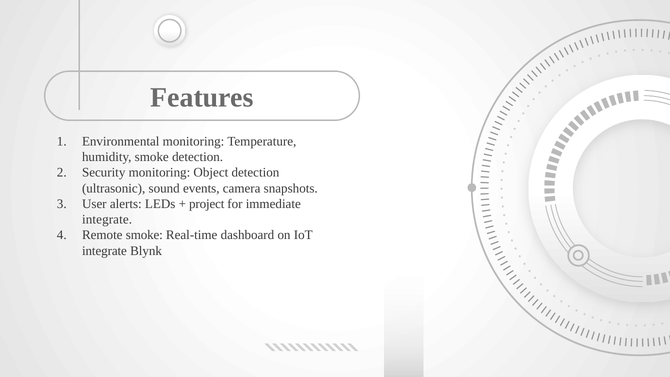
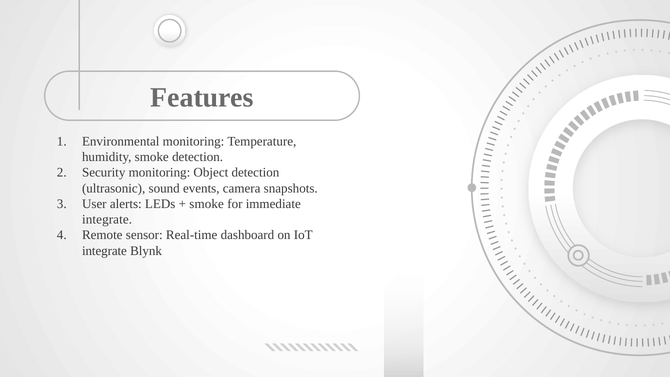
project: project -> smoke (207, 204)
Remote smoke: smoke -> sensor (144, 235)
